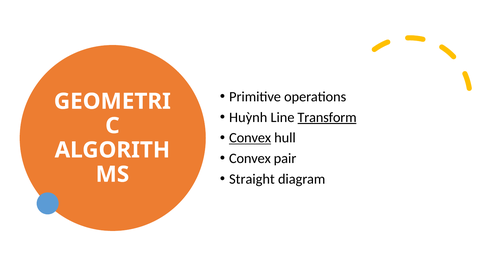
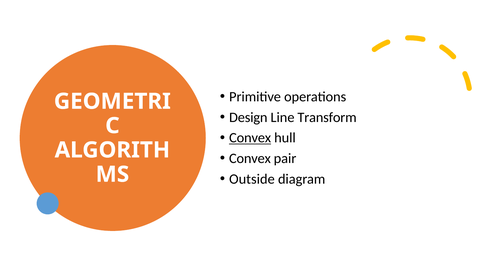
Huỳnh: Huỳnh -> Design (248, 117)
Transform underline: present -> none (327, 117)
Straight: Straight -> Outside (252, 179)
